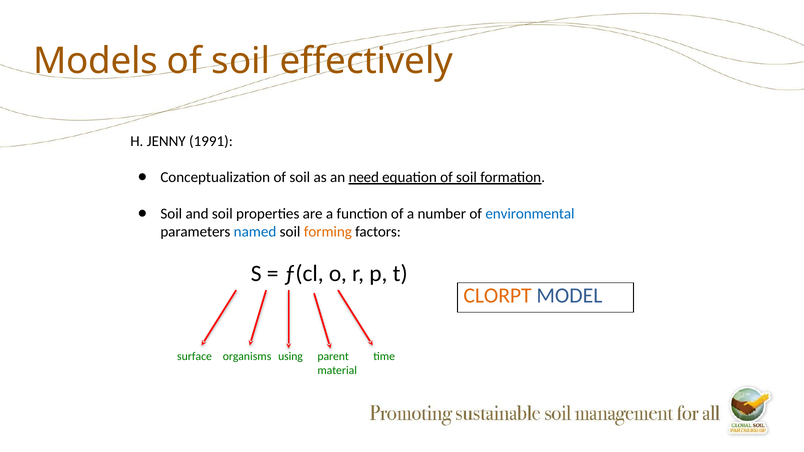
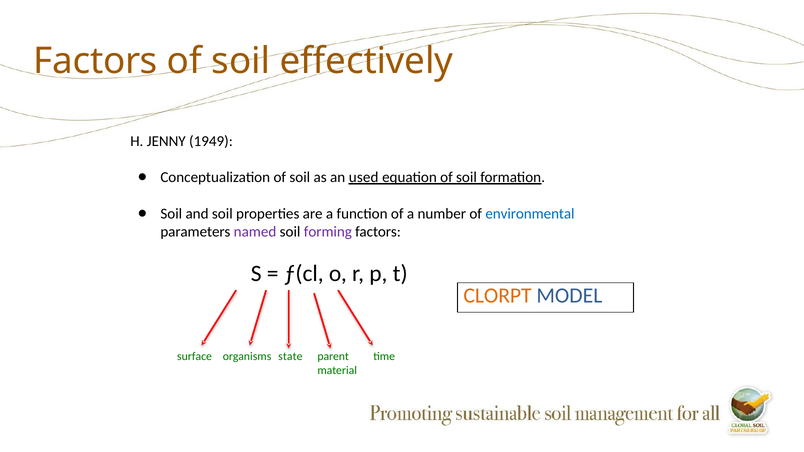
Models: Models -> Factors (96, 61)
1991: 1991 -> 1949 (211, 141)
need: need -> used (364, 177)
named colour: blue -> purple (255, 232)
forming colour: orange -> purple (328, 232)
using: using -> state (290, 356)
